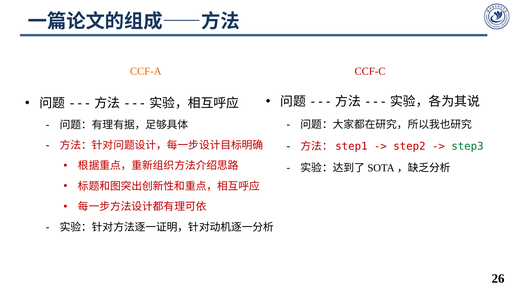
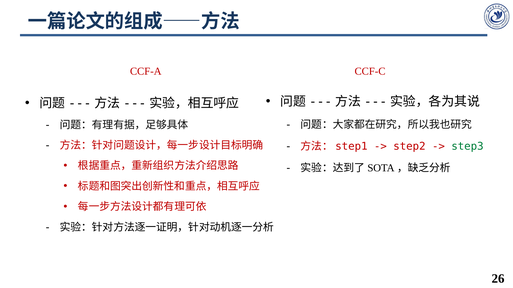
CCF-A colour: orange -> red (146, 72)
